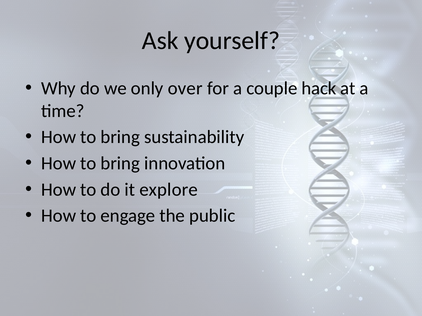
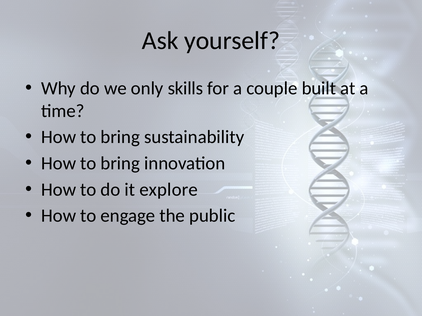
over: over -> skills (185, 89)
hack: hack -> built (319, 89)
